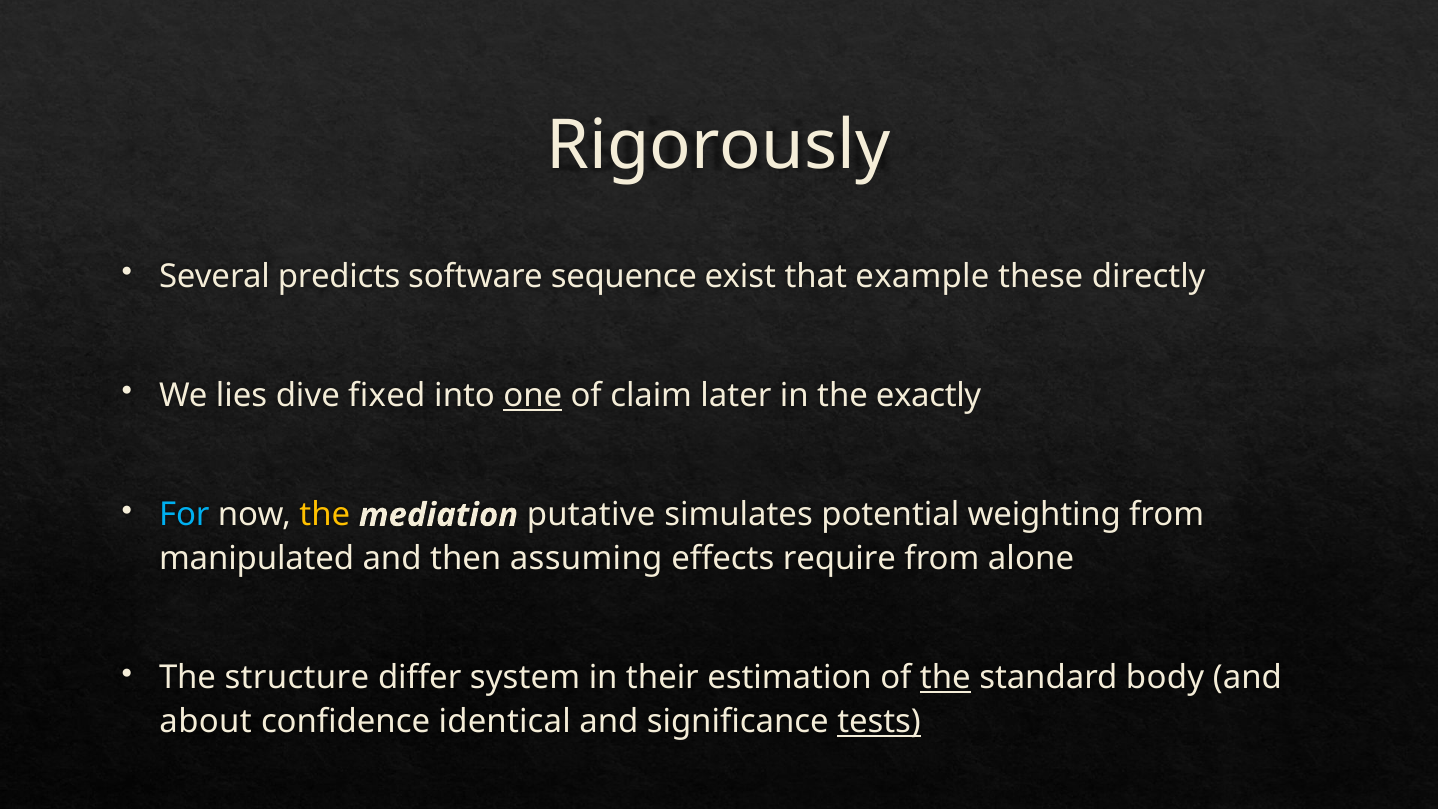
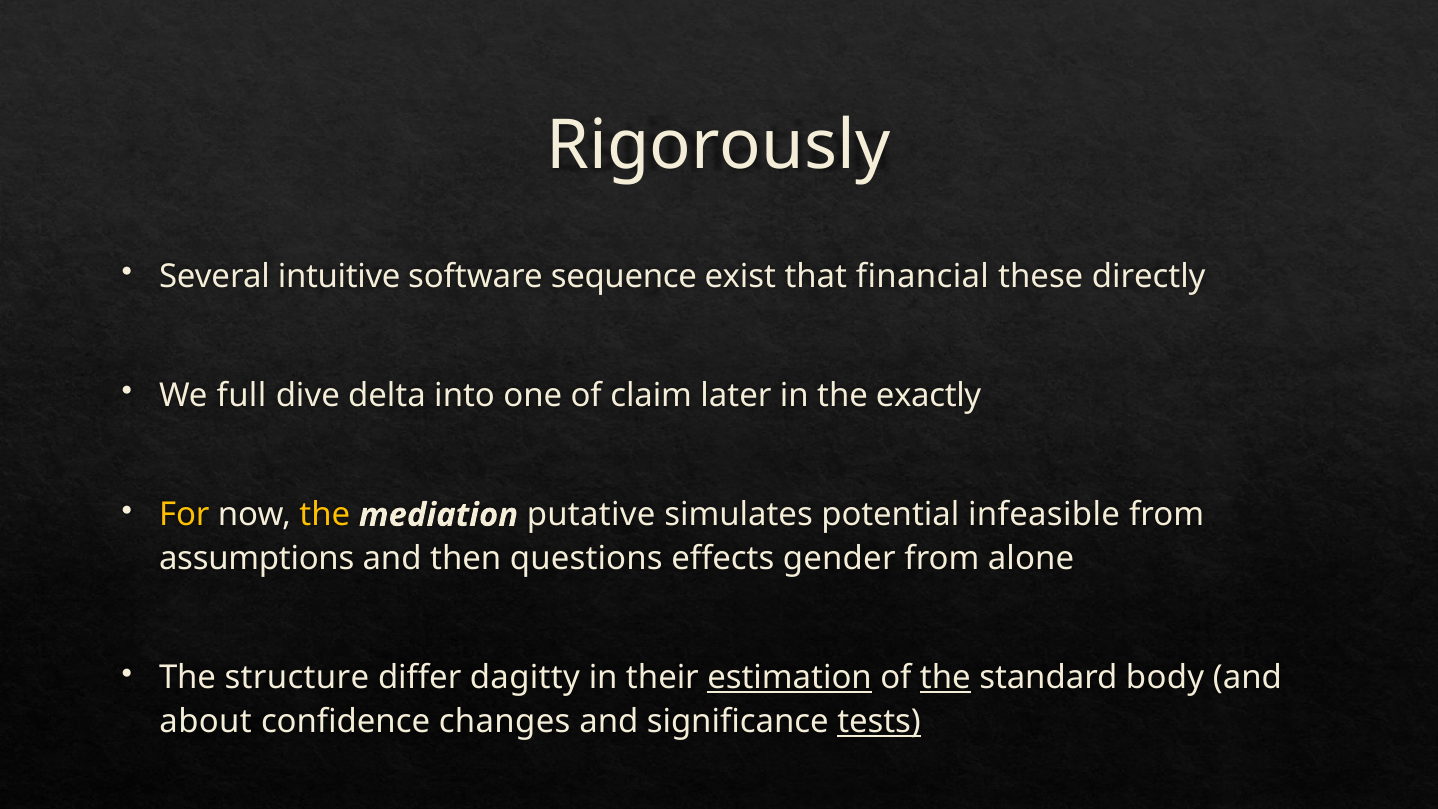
predicts: predicts -> intuitive (339, 276)
example: example -> financial (922, 276)
lies: lies -> full (241, 396)
fixed: fixed -> delta (387, 396)
one underline: present -> none (533, 396)
For colour: light blue -> yellow (184, 515)
weighting: weighting -> infeasible (1044, 515)
manipulated: manipulated -> assumptions (257, 558)
assuming: assuming -> questions (586, 558)
require: require -> gender (839, 558)
system: system -> dagitty (525, 678)
estimation underline: none -> present (790, 678)
identical: identical -> changes (505, 721)
